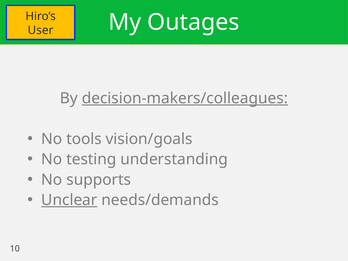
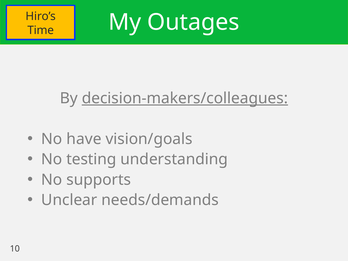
User: User -> Time (41, 30)
tools: tools -> have (84, 139)
Unclear underline: present -> none (69, 200)
